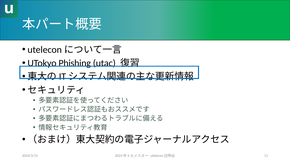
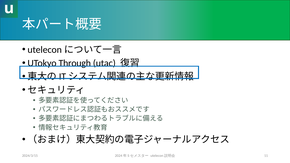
Phishing: Phishing -> Through (75, 63)
